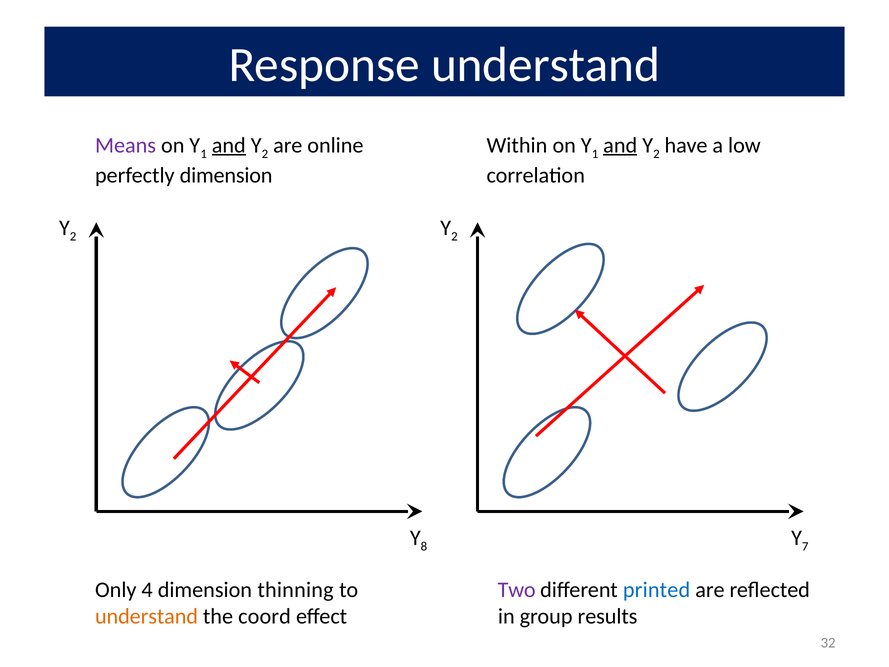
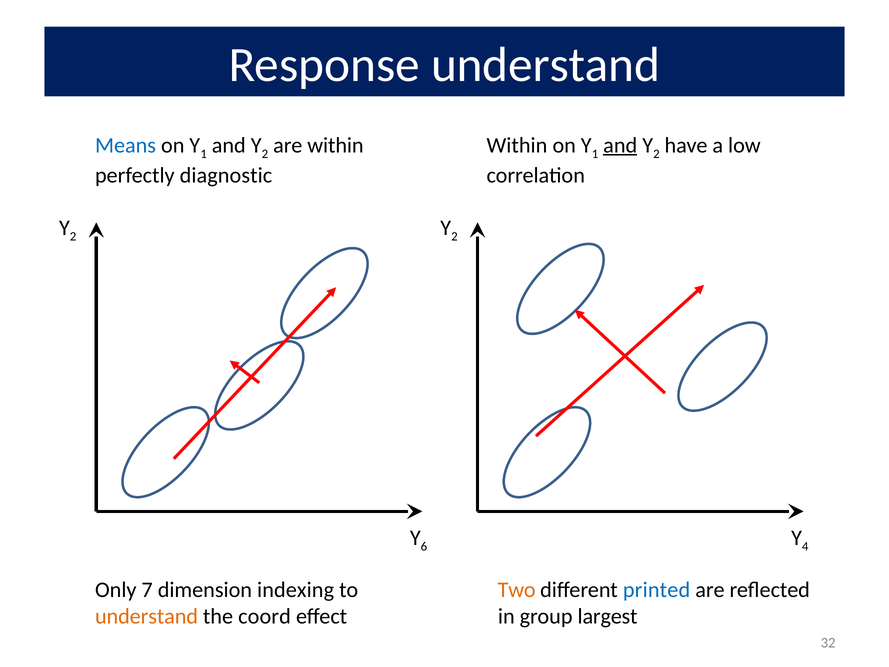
Means colour: purple -> blue (126, 145)
and underline: present -> none (229, 145)
are online: online -> within (335, 145)
perfectly dimension: dimension -> diagnostic (226, 175)
8: 8 -> 6 (424, 546)
7: 7 -> 4 (805, 546)
4: 4 -> 7 (147, 590)
thinning: thinning -> indexing (296, 590)
Two colour: purple -> orange (517, 590)
results: results -> largest (608, 616)
